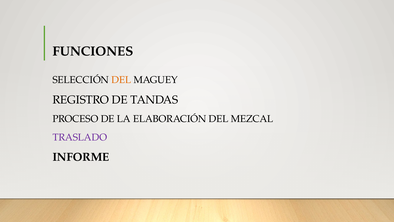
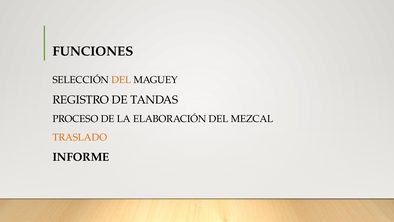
TRASLADO colour: purple -> orange (80, 137)
